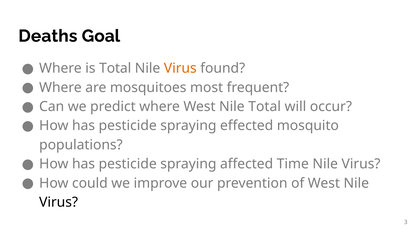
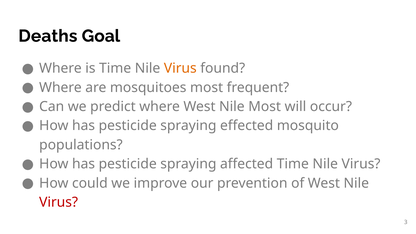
is Total: Total -> Time (115, 68)
Nile Total: Total -> Most (265, 107)
Virus colour: black -> red (59, 202)
